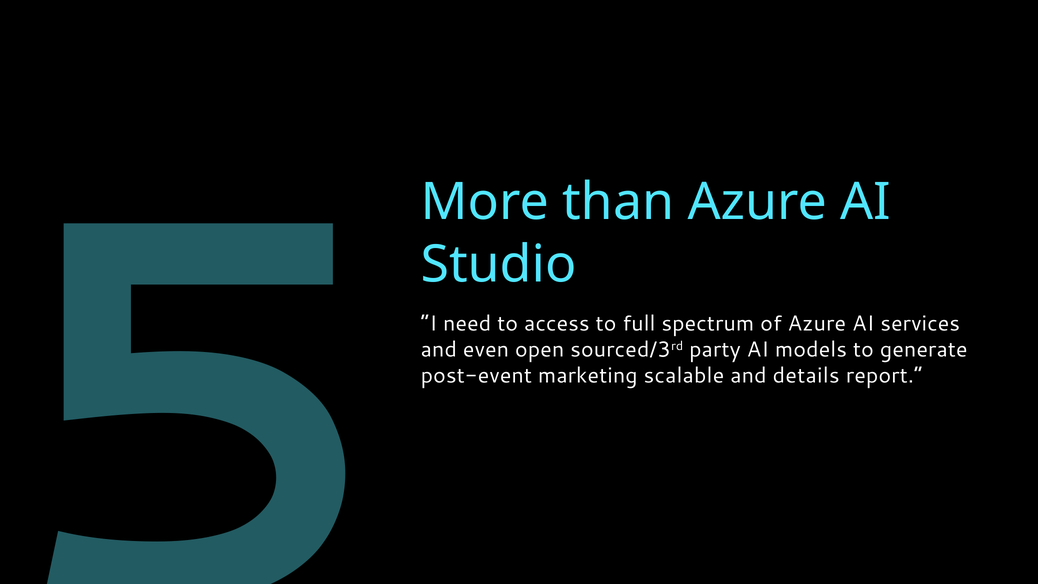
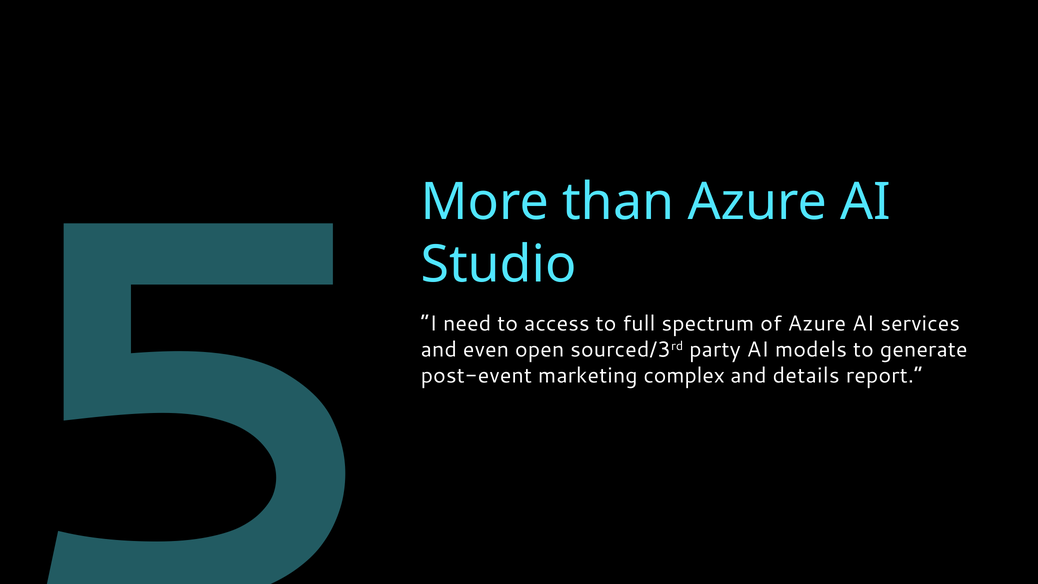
scalable: scalable -> complex (684, 375)
